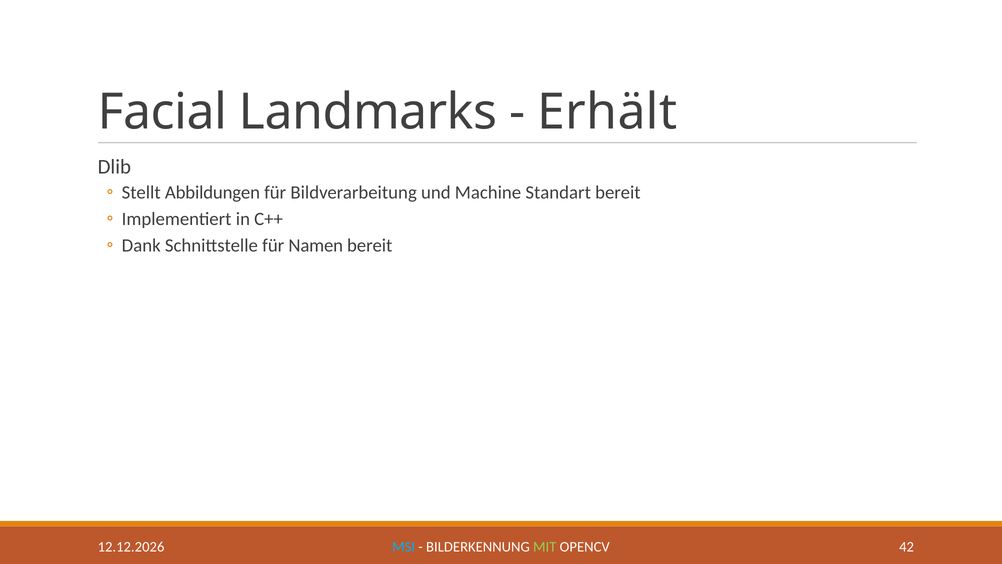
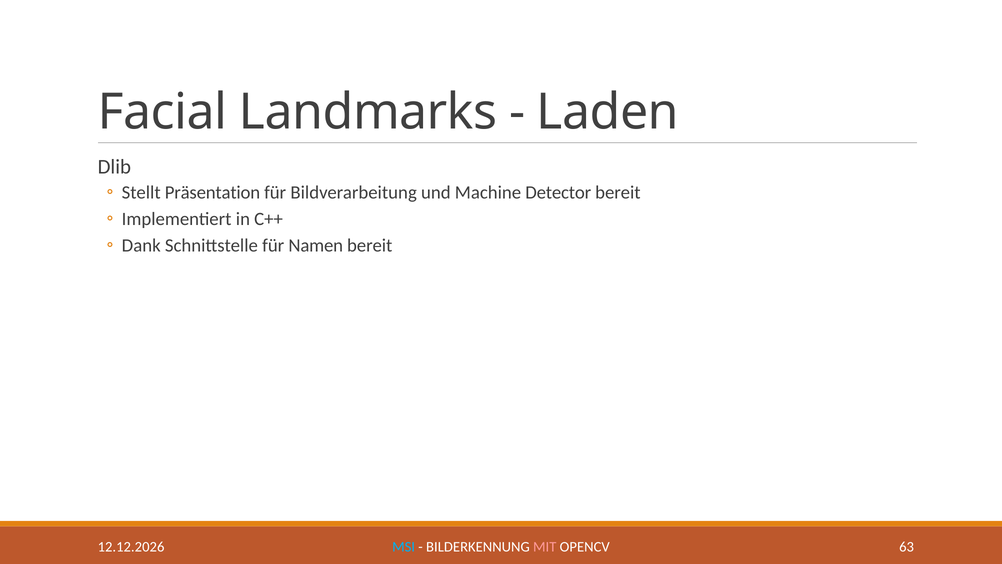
Erhält: Erhält -> Laden (608, 112)
Abbildungen: Abbildungen -> Präsentation (212, 192)
Standart: Standart -> Detector (558, 192)
MIT colour: light green -> pink (545, 547)
42: 42 -> 63 (907, 547)
